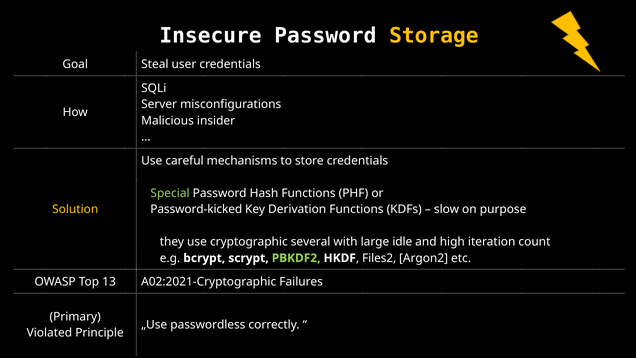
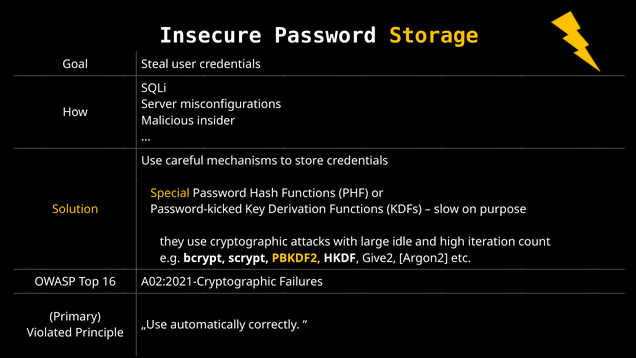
Special colour: light green -> yellow (170, 193)
several: several -> attacks (311, 242)
PBKDF2 colour: light green -> yellow (296, 258)
Files2: Files2 -> Give2 (379, 258)
13: 13 -> 16 (109, 282)
passwordless: passwordless -> automatically (208, 325)
